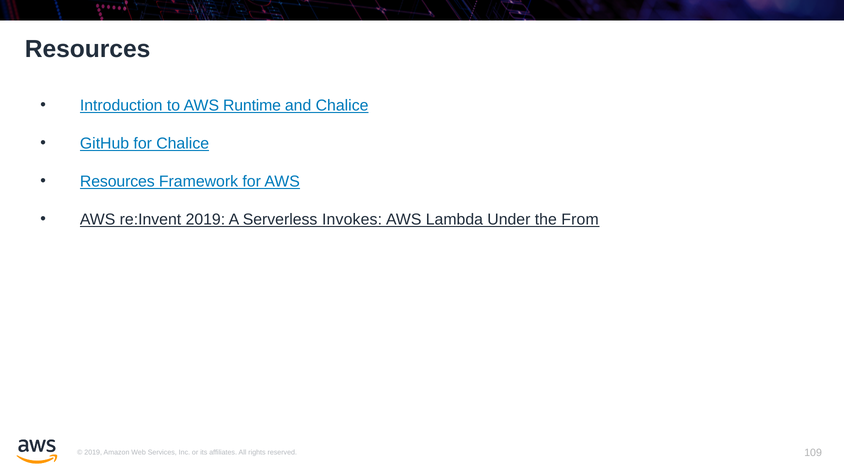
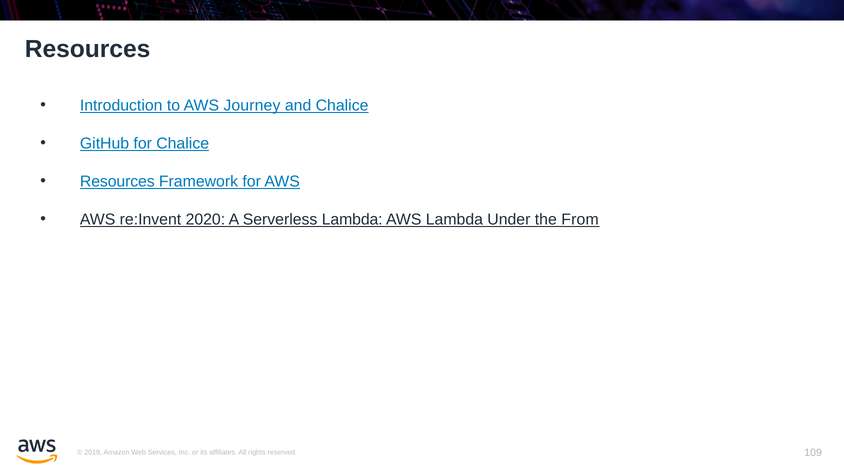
Runtime: Runtime -> Journey (252, 105)
re:Invent 2019: 2019 -> 2020 (205, 219)
Serverless Invokes: Invokes -> Lambda (352, 219)
